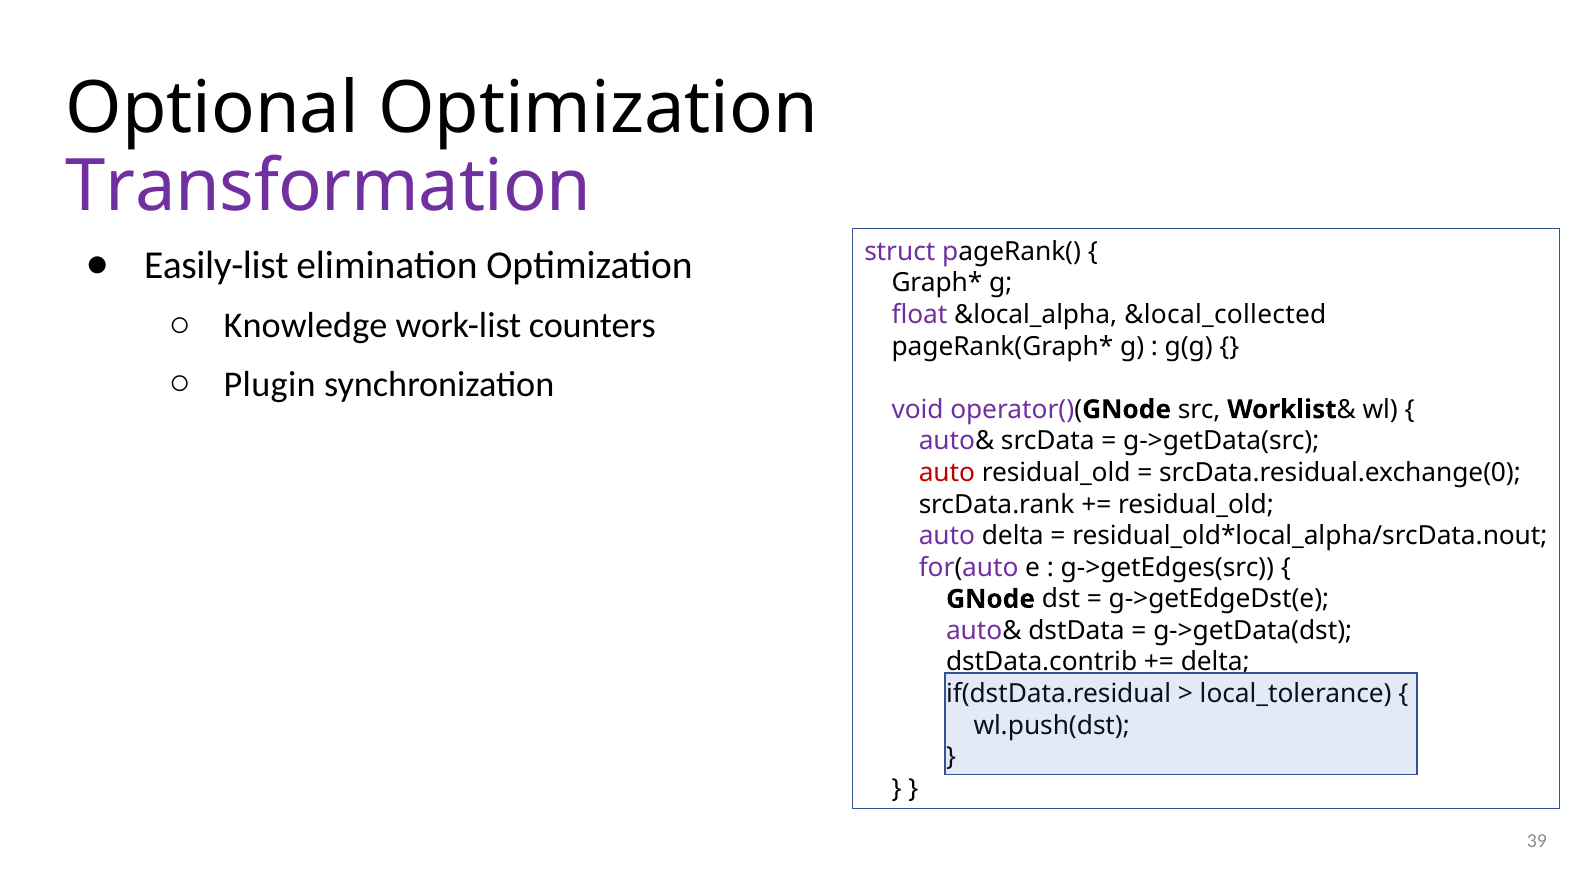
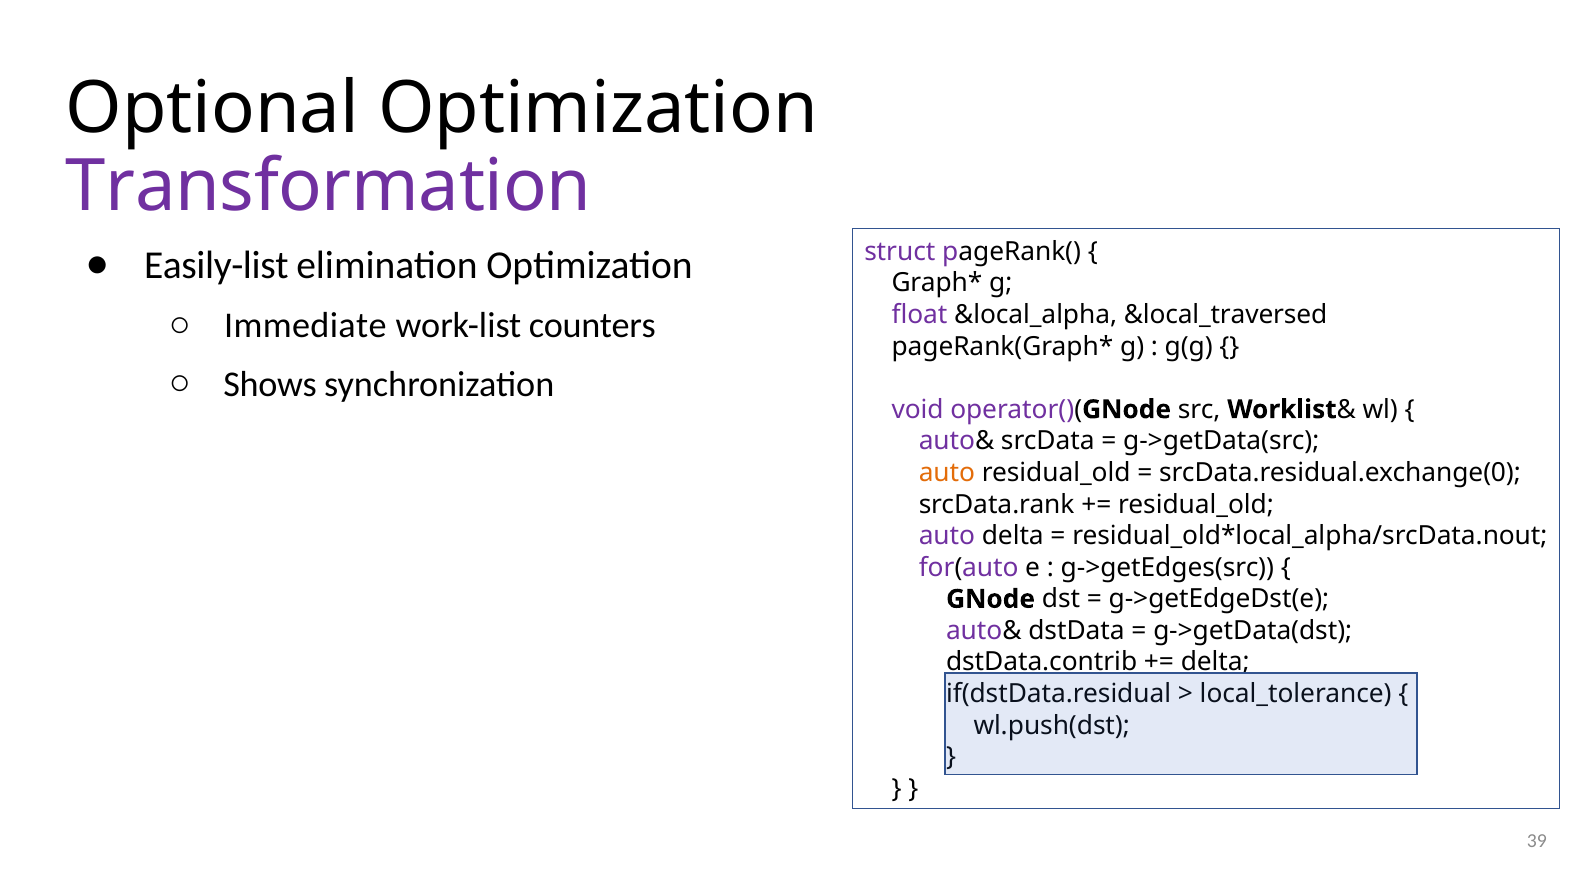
&local_collected: &local_collected -> &local_traversed (1226, 315)
Knowledge: Knowledge -> Immediate (305, 325)
Plugin: Plugin -> Shows (270, 384)
auto colour: red -> orange (947, 473)
